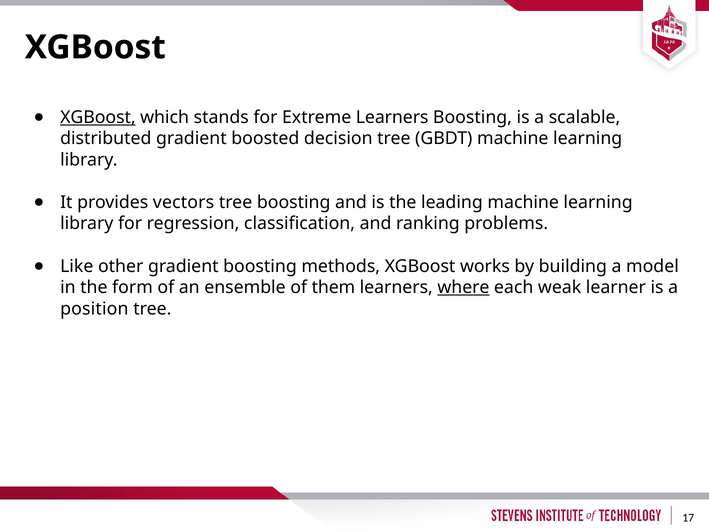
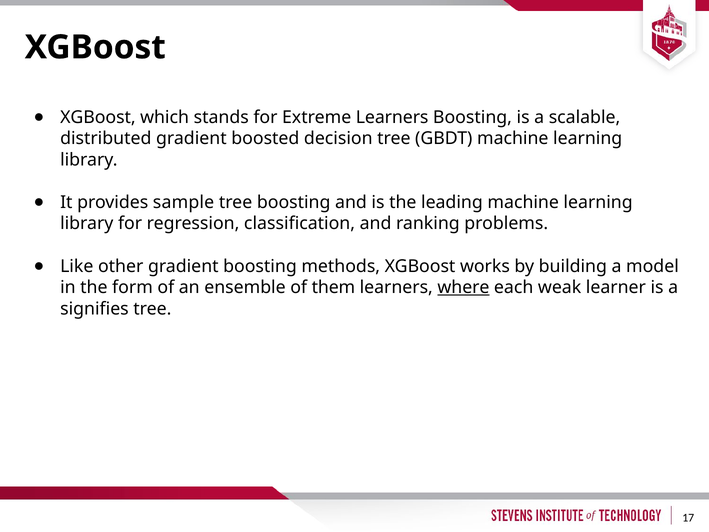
XGBoost underline: present -> none (98, 117)
vectors: vectors -> sample (184, 202)
position: position -> signifies (94, 309)
